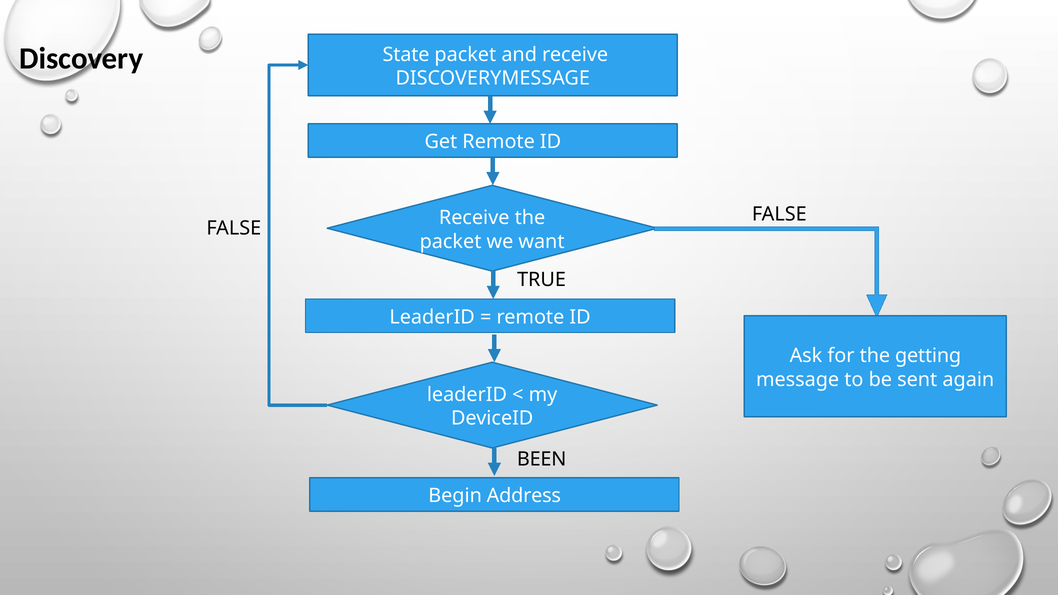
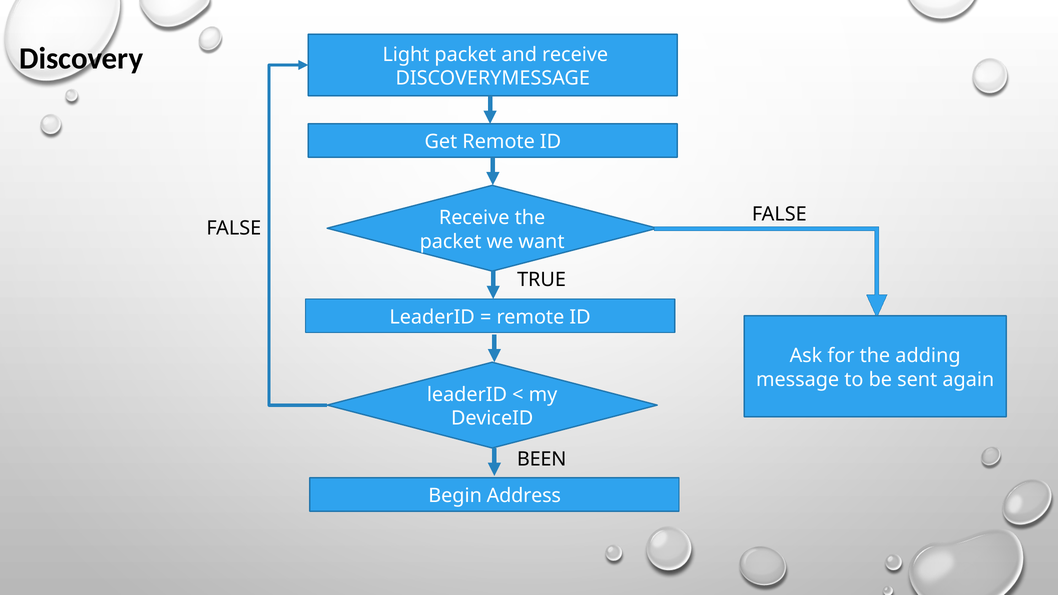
State: State -> Light (406, 54)
getting: getting -> adding (928, 356)
